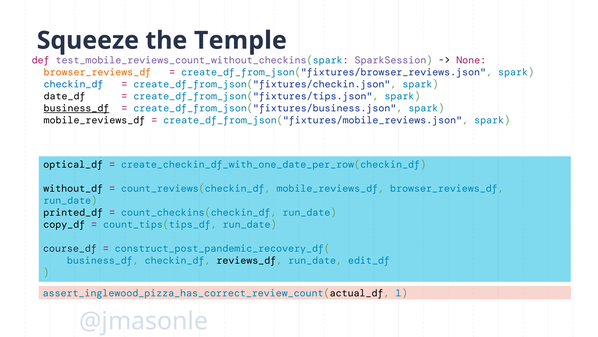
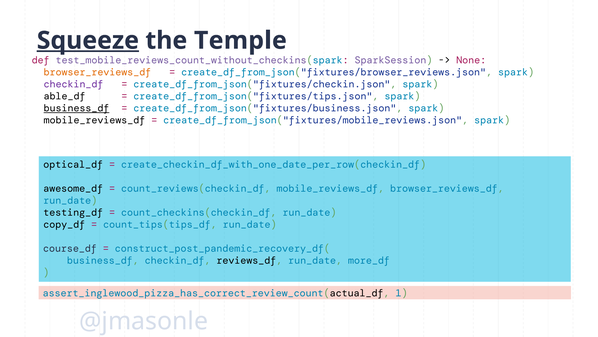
Squeeze underline: none -> present (88, 40)
checkin_df colour: blue -> purple (74, 84)
date_df: date_df -> able_df (65, 96)
without_df: without_df -> awesome_df (73, 188)
printed_df: printed_df -> testing_df (73, 212)
edit_df: edit_df -> more_df (369, 260)
